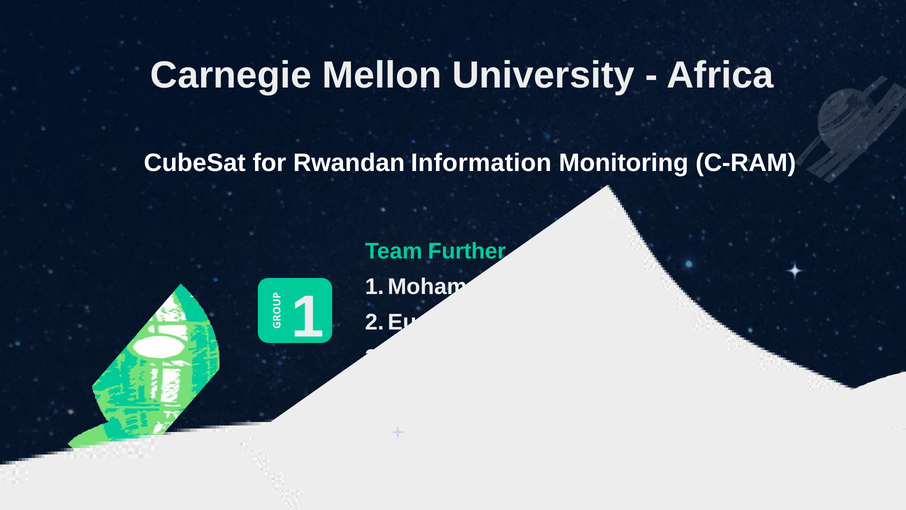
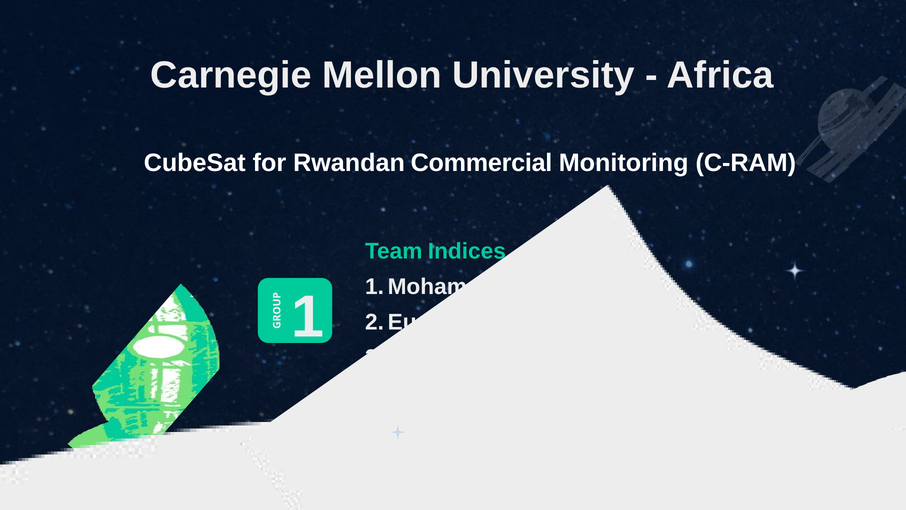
Information: Information -> Commercial (481, 163)
Further: Further -> Indices (467, 251)
